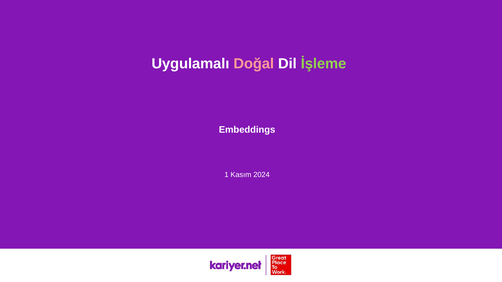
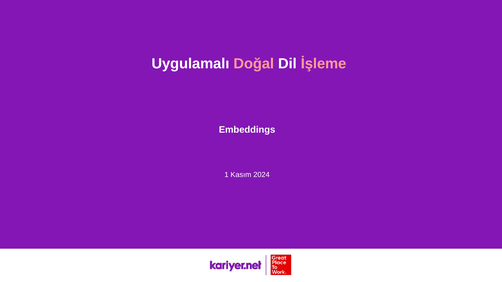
İşleme colour: light green -> pink (324, 64)
